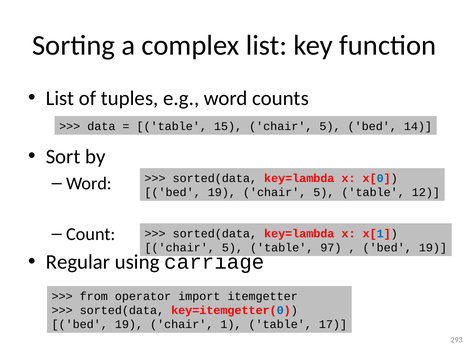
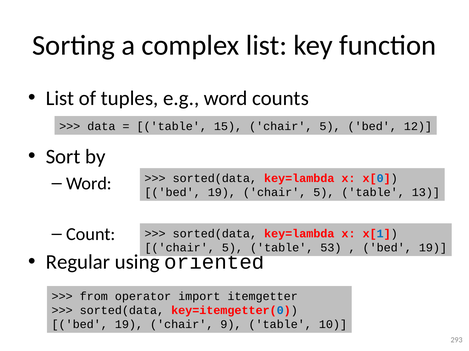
14: 14 -> 12 (418, 126)
12: 12 -> 13 (426, 193)
97: 97 -> 53 (331, 248)
carriage: carriage -> oriented (214, 263)
1: 1 -> 9 (231, 325)
17: 17 -> 10 (333, 325)
